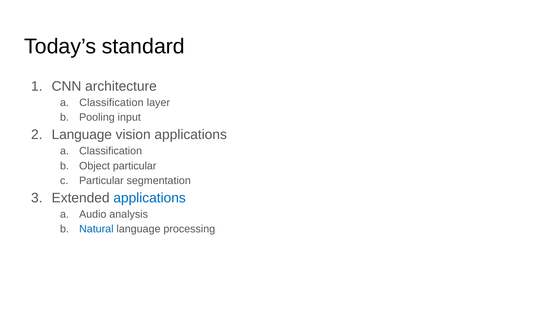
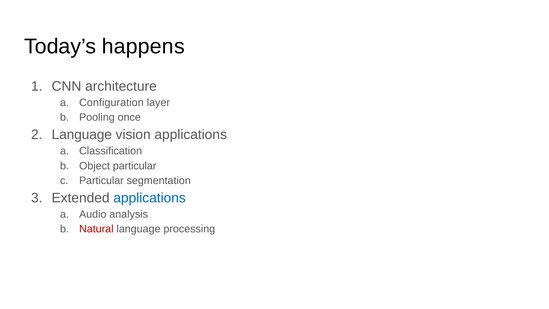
standard: standard -> happens (143, 47)
Classification: Classification -> Configuration (111, 103)
input: input -> once (129, 117)
Natural colour: blue -> red (96, 229)
